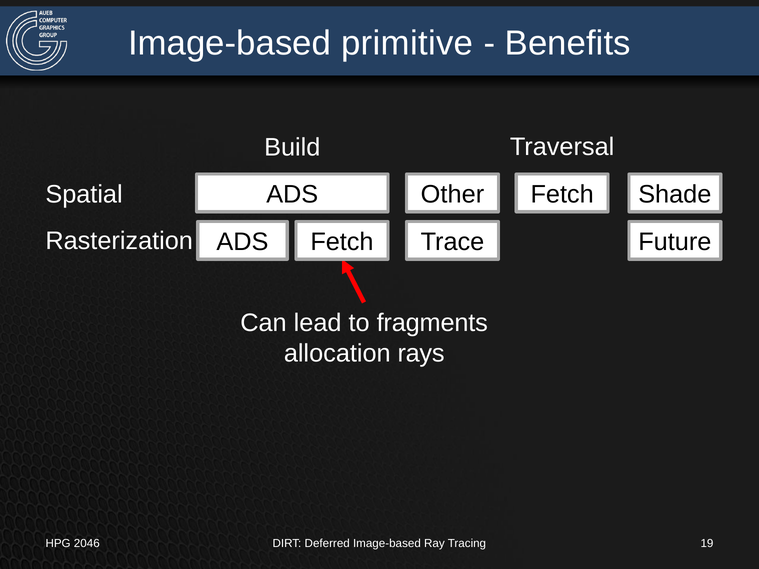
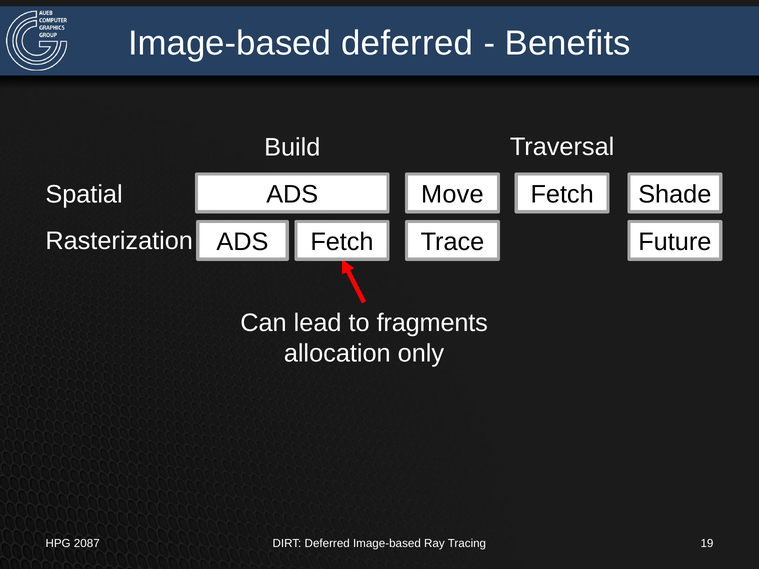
Image-based primitive: primitive -> deferred (407, 44)
Other: Other -> Move (452, 195)
rays: rays -> only (421, 354)
2046: 2046 -> 2087 (87, 544)
